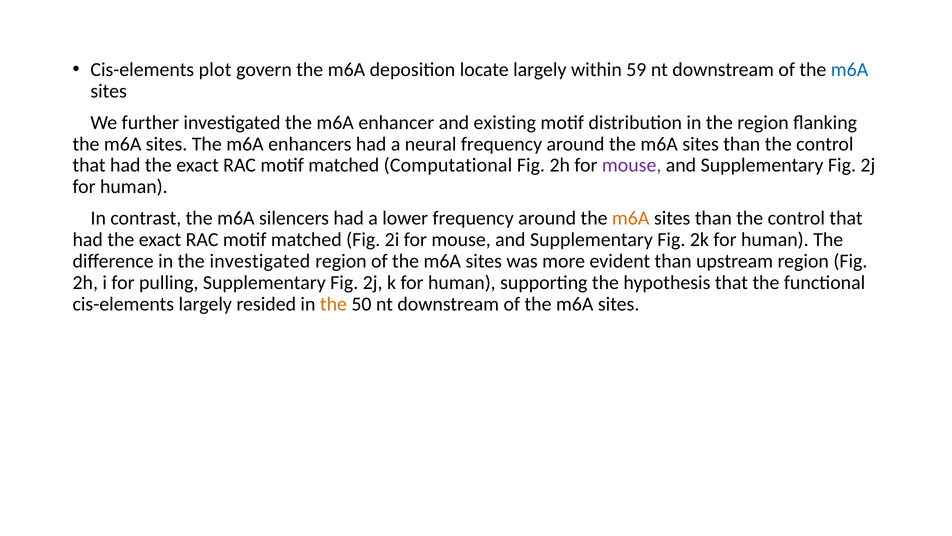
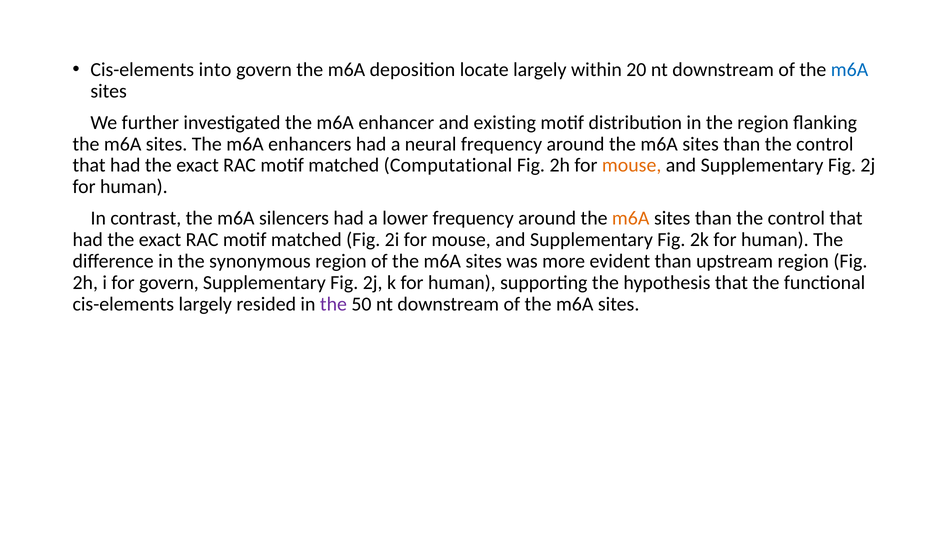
plot: plot -> into (215, 70)
59: 59 -> 20 (636, 70)
mouse colour: purple -> orange (632, 165)
the investigated: investigated -> synonymous (260, 261)
for pulling: pulling -> govern (169, 282)
the colour: orange -> purple (333, 304)
